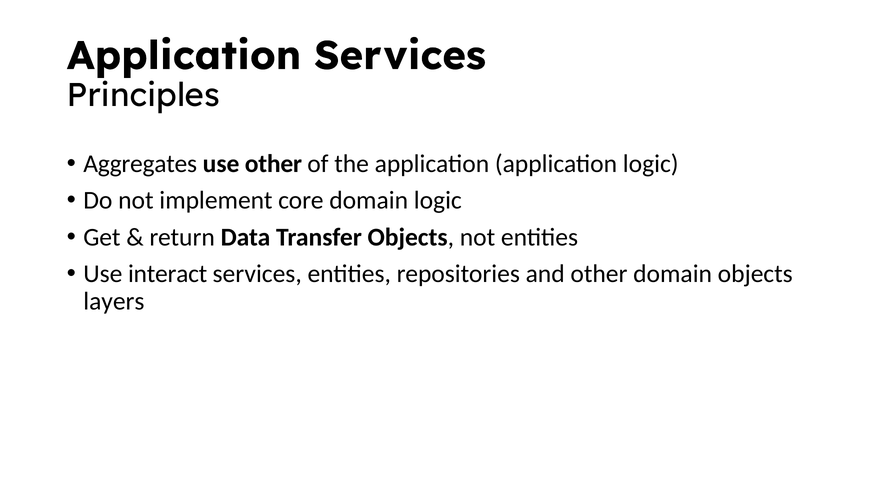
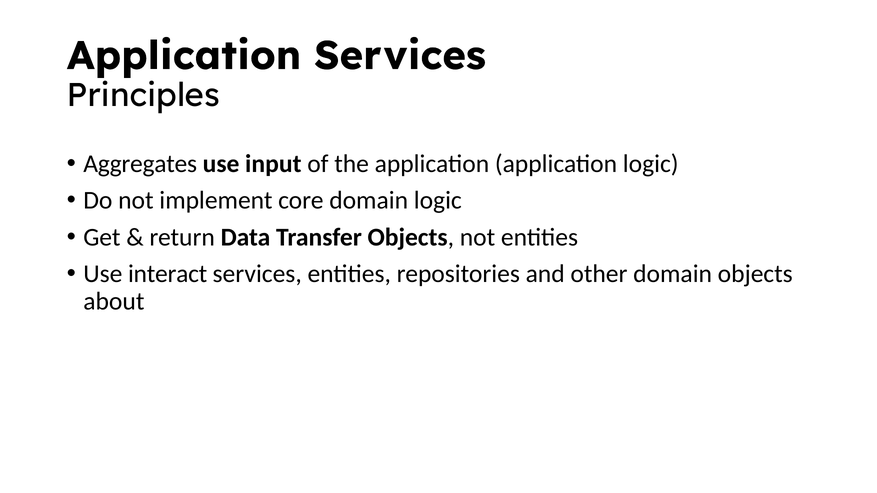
use other: other -> input (273, 164)
layers: layers -> about (114, 302)
